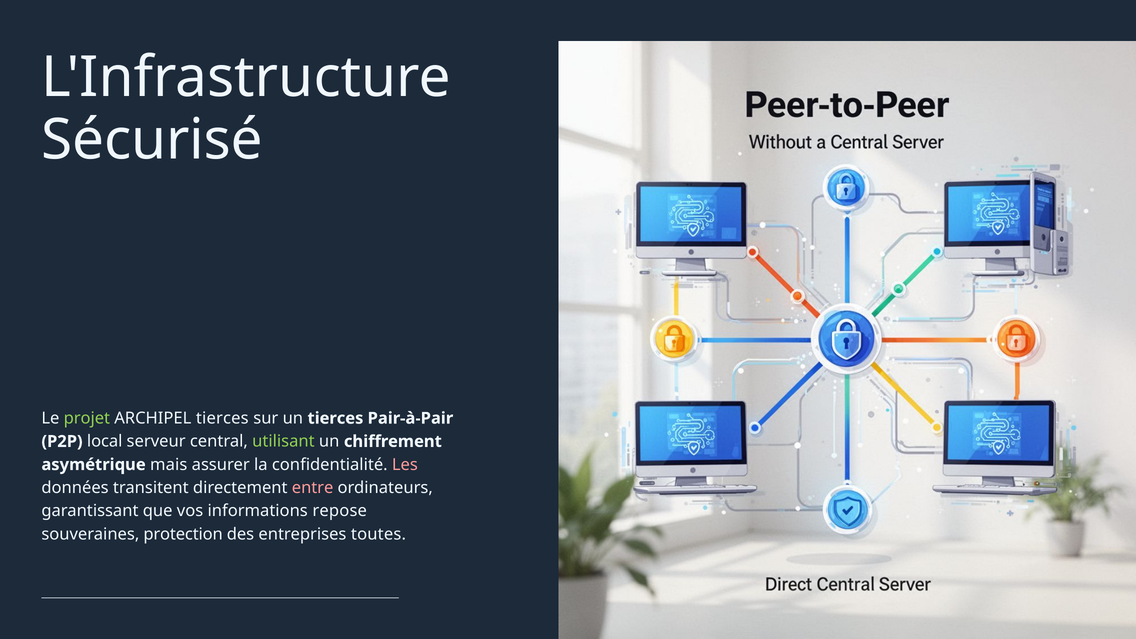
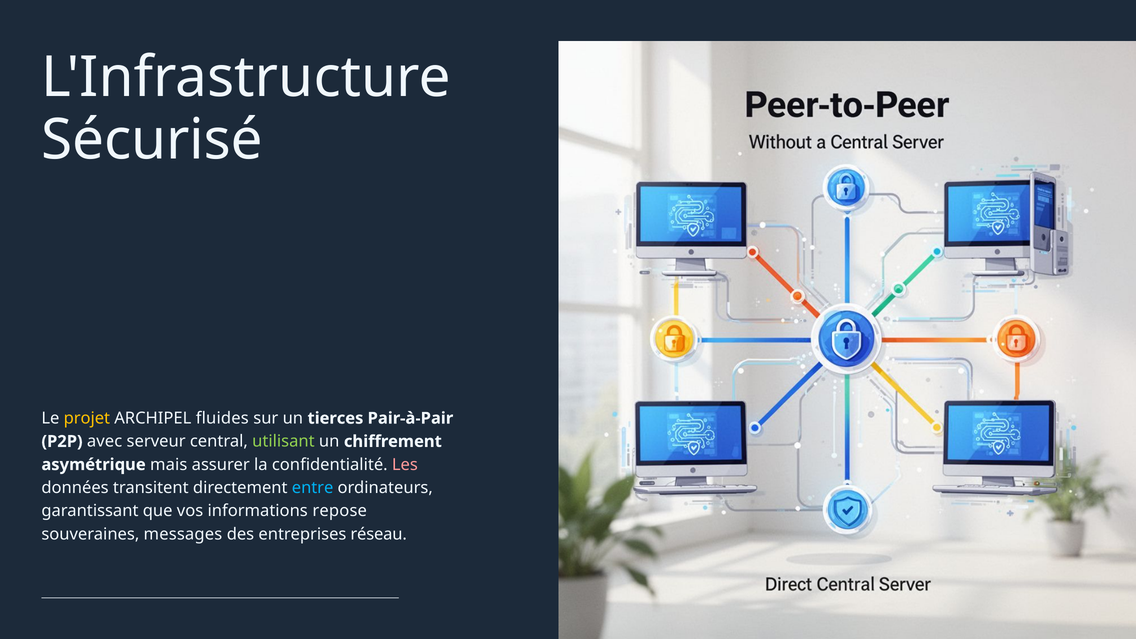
projet colour: light green -> yellow (87, 418)
ARCHIPEL tierces: tierces -> fluides (222, 418)
local: local -> avec (105, 441)
entre colour: pink -> light blue (313, 488)
protection: protection -> messages (183, 534)
toutes: toutes -> réseau (379, 534)
